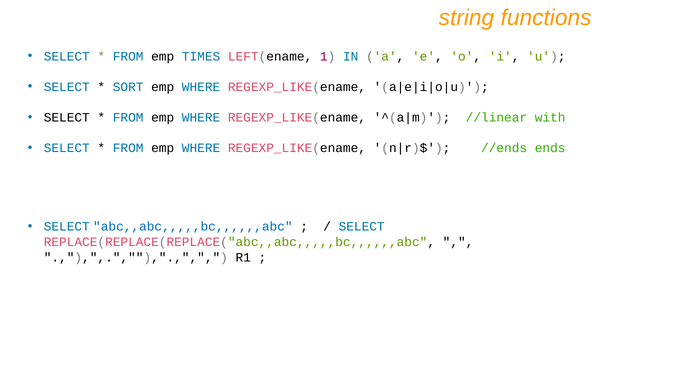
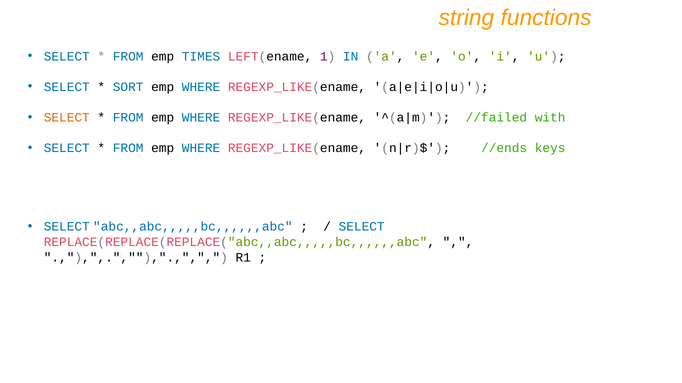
SELECT colour: black -> orange (67, 118)
//linear: //linear -> //failed (496, 118)
ends: ends -> keys (550, 148)
